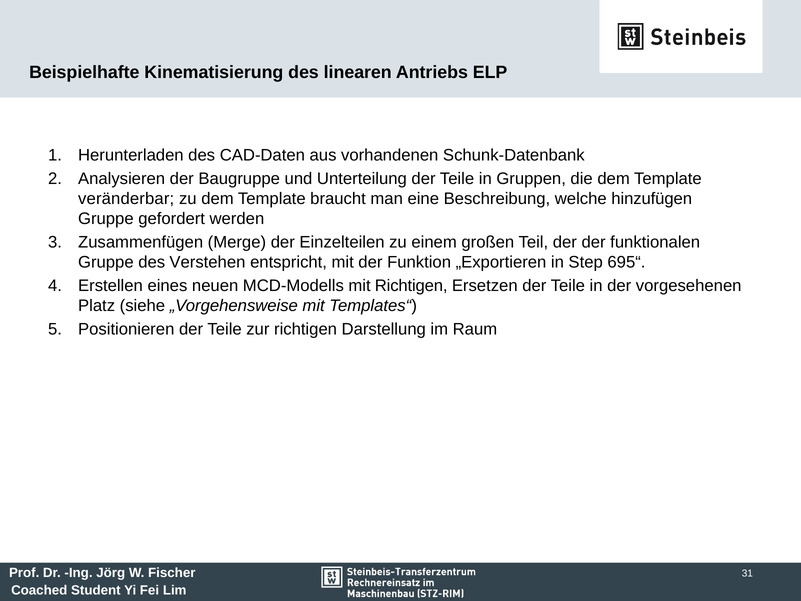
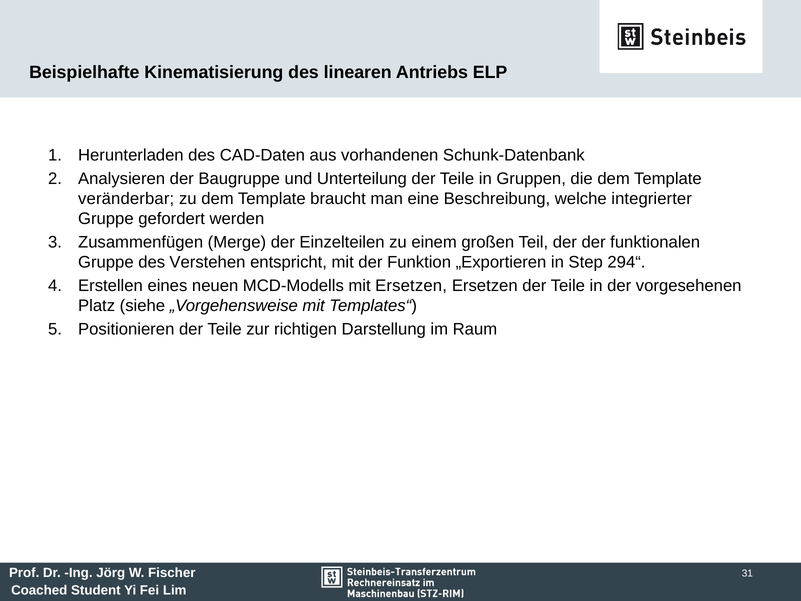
hinzufügen: hinzufügen -> integrierter (652, 199)
695“: 695“ -> 294“ (626, 262)
mit Richtigen: Richtigen -> Ersetzen (411, 286)
